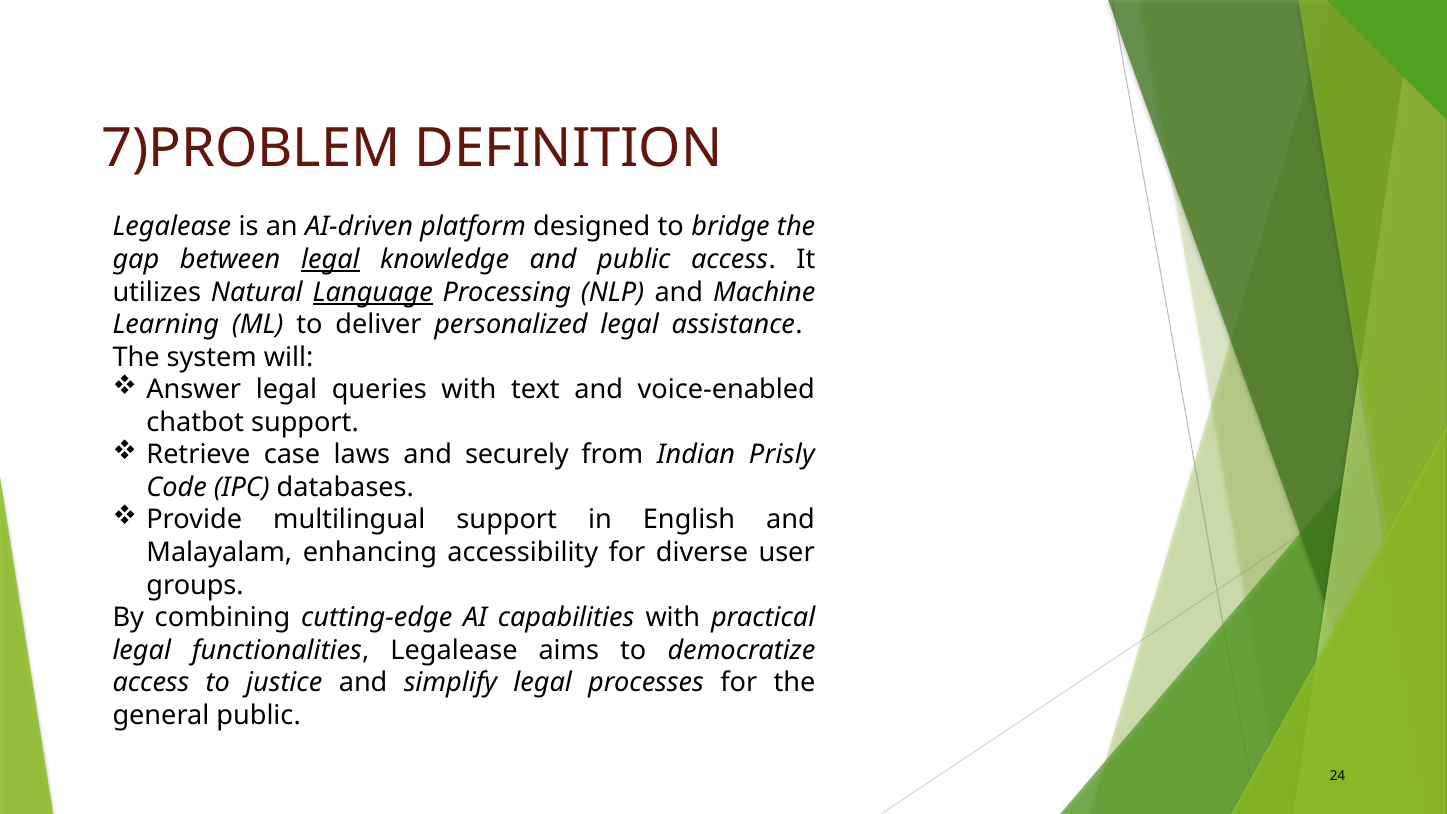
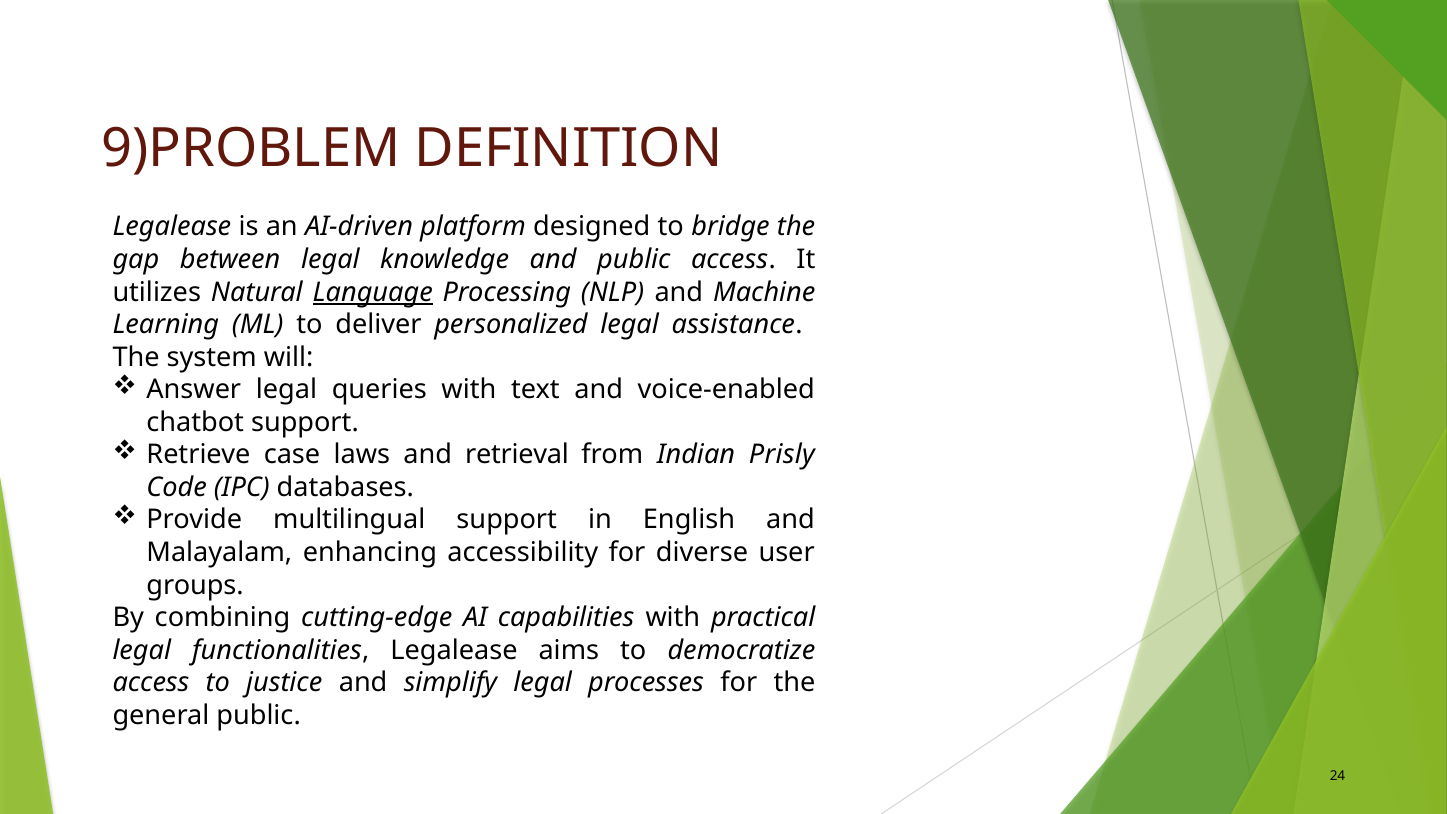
7)PROBLEM: 7)PROBLEM -> 9)PROBLEM (251, 148)
legal underline: present -> none (330, 260)
securely: securely -> retrieval (517, 455)
